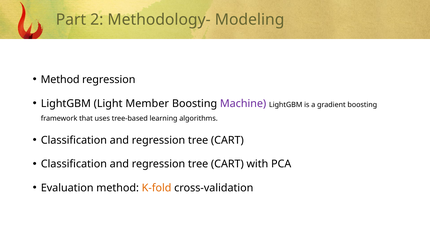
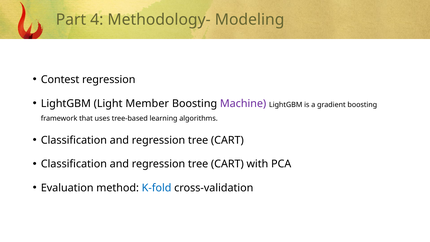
2: 2 -> 4 (97, 20)
Method: Method -> Contest (60, 80)
K-fold colour: orange -> blue (157, 188)
